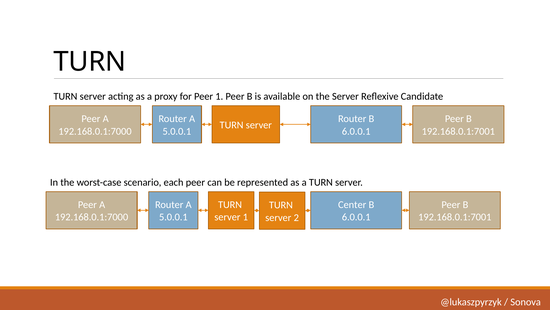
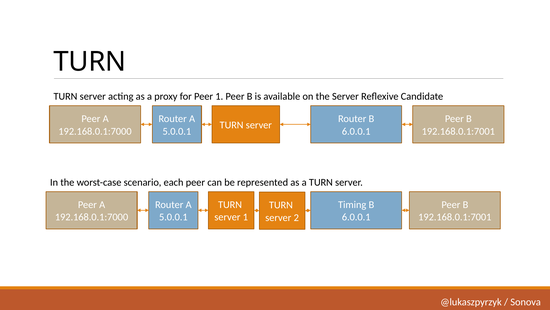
Center: Center -> Timing (352, 204)
